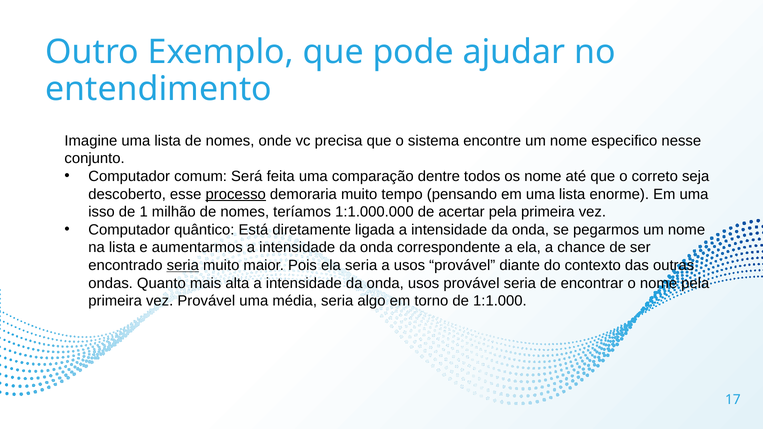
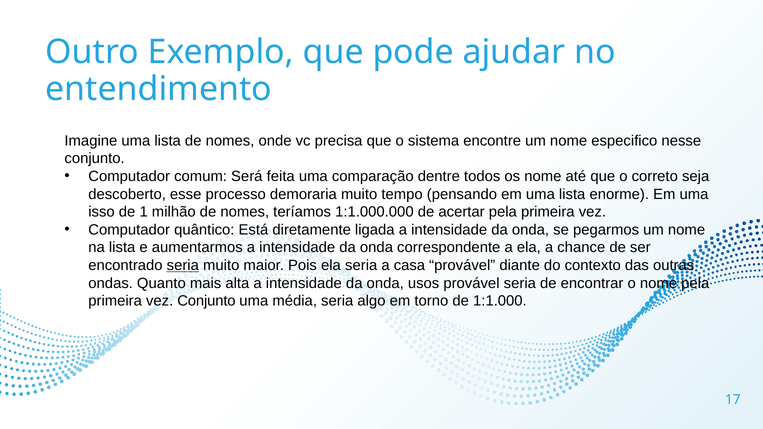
processo underline: present -> none (236, 194)
a usos: usos -> casa (409, 266)
vez Provável: Provável -> Conjunto (206, 301)
